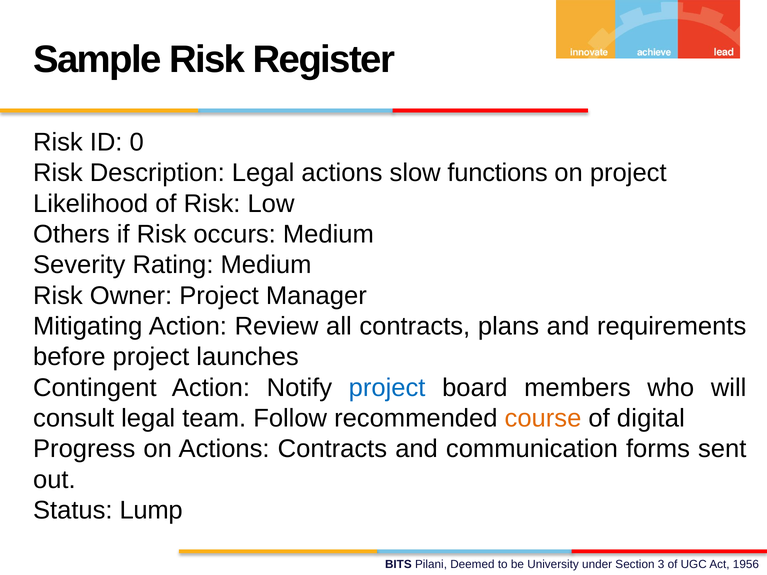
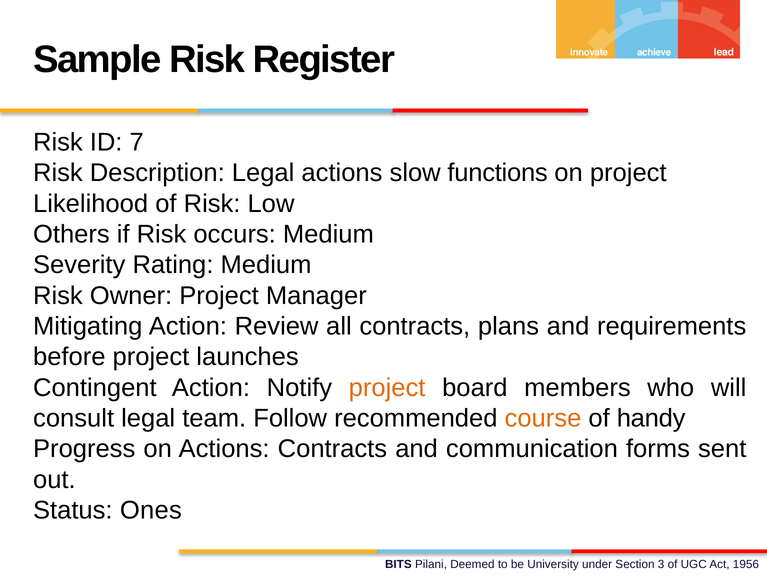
0: 0 -> 7 (137, 142)
project colour: blue -> orange (387, 388)
digital: digital -> handy (651, 418)
Lump: Lump -> Ones (151, 510)
